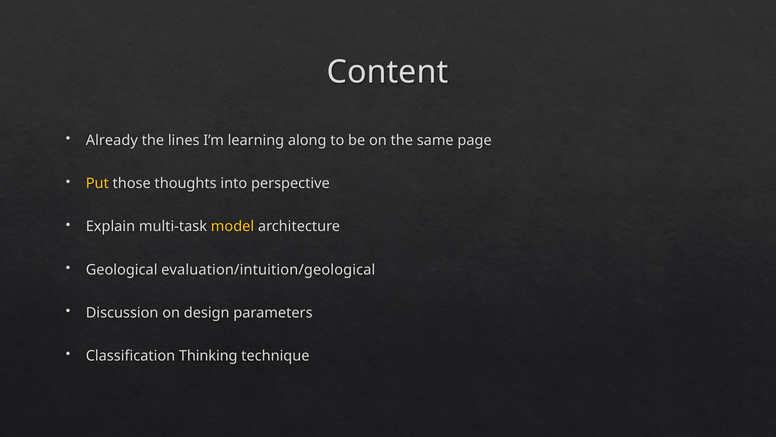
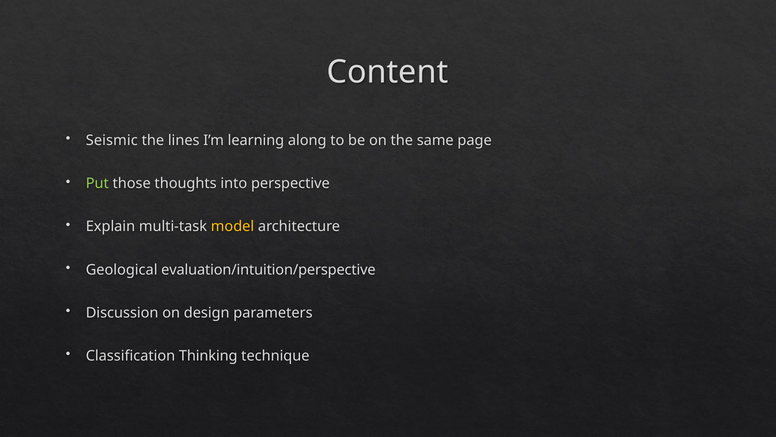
Already: Already -> Seismic (112, 140)
Put colour: yellow -> light green (97, 183)
evaluation/intuition/geological: evaluation/intuition/geological -> evaluation/intuition/perspective (268, 269)
